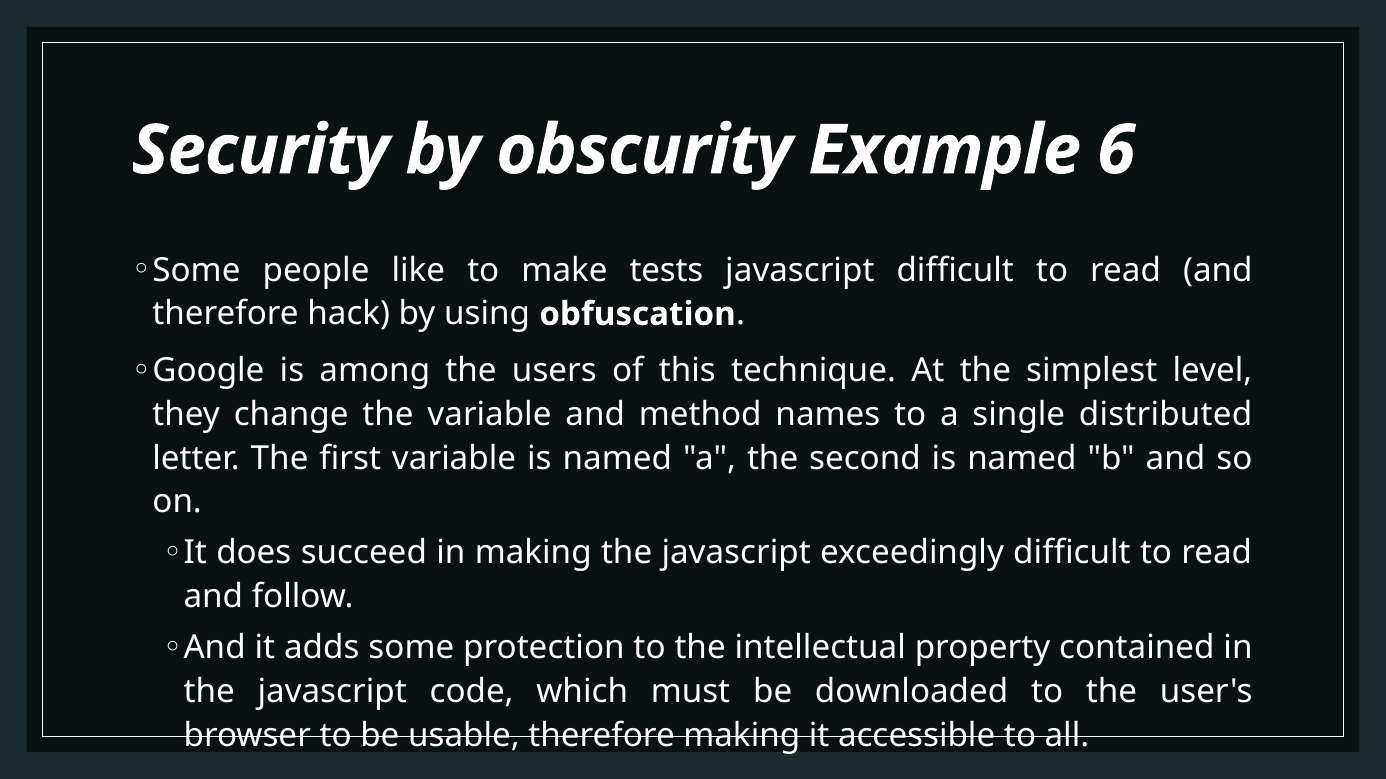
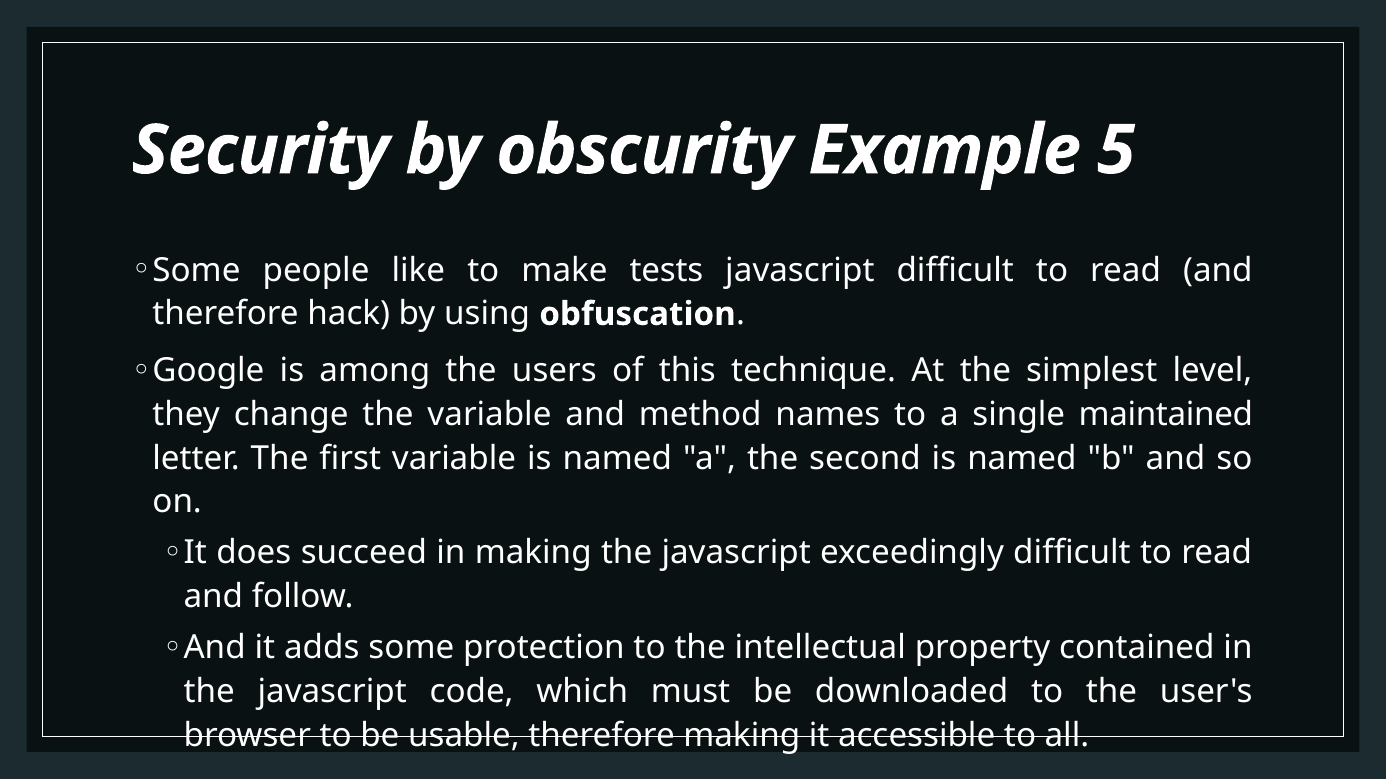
6: 6 -> 5 (1116, 151)
distributed: distributed -> maintained (1166, 415)
